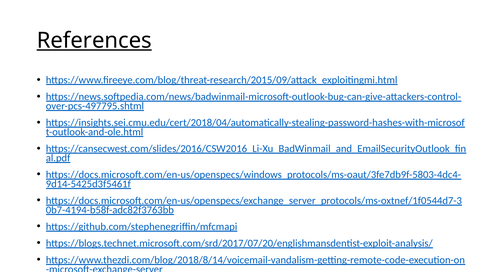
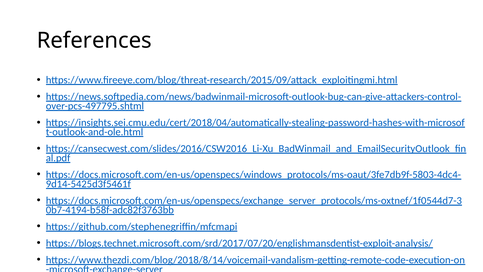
References underline: present -> none (94, 41)
